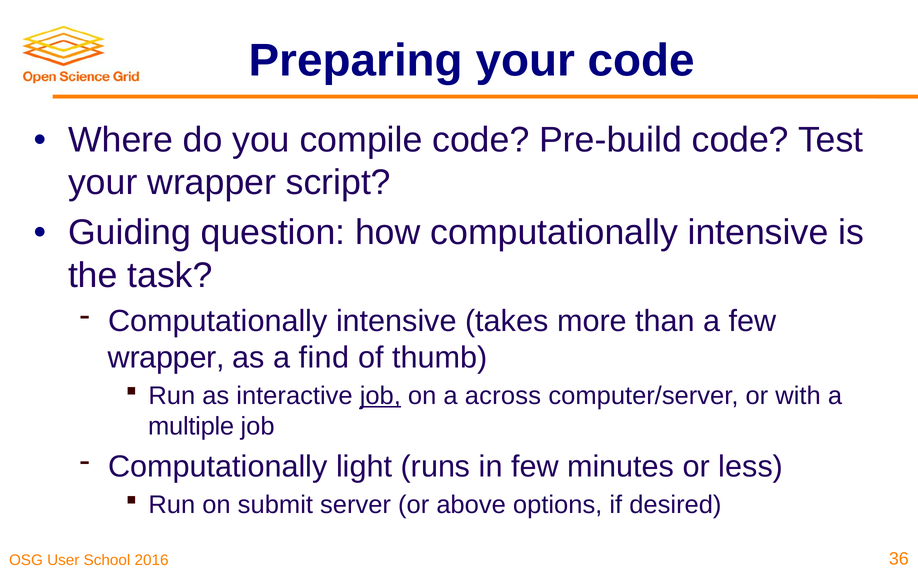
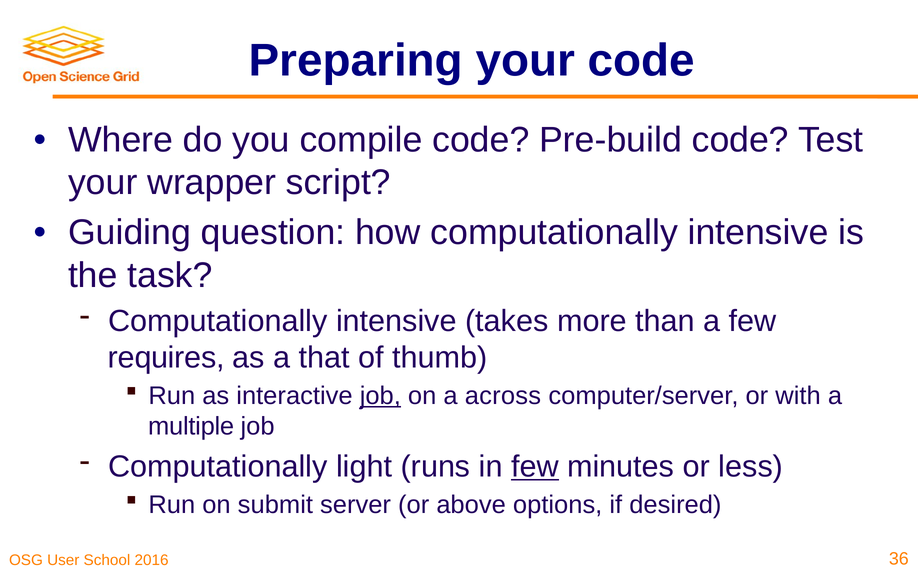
wrapper: wrapper -> requires (166, 358)
find: find -> that (324, 358)
few underline: none -> present (535, 467)
